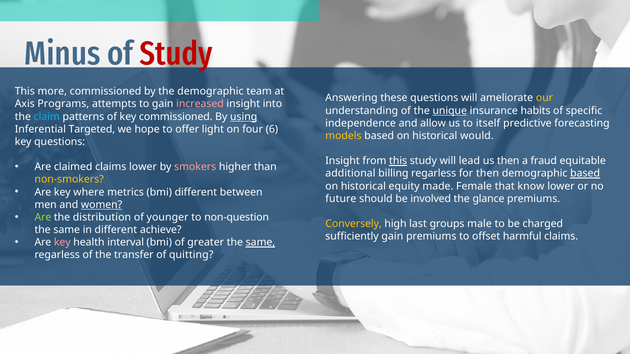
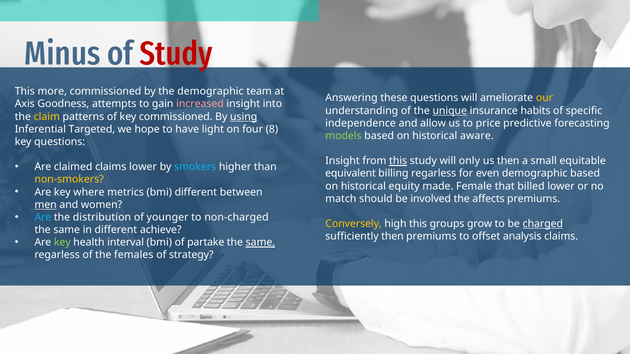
Programs: Programs -> Goodness (63, 104)
claim colour: light blue -> yellow (47, 117)
itself: itself -> price (488, 123)
offer: offer -> have (187, 129)
6: 6 -> 8 (272, 129)
models colour: yellow -> light green (343, 136)
would: would -> aware (477, 136)
lead: lead -> only (469, 161)
fraud: fraud -> small (544, 161)
smokers colour: pink -> light blue (195, 167)
additional: additional -> equivalent (351, 174)
for then: then -> even (488, 174)
based underline: present -> none (585, 174)
know: know -> billed (531, 186)
future: future -> match (341, 199)
glance: glance -> affects (488, 199)
men underline: none -> present (46, 205)
women underline: present -> none (102, 205)
Are colour: light green -> light blue (43, 218)
non-question: non-question -> non-charged (237, 218)
high last: last -> this (418, 224)
male: male -> grow (480, 224)
charged underline: none -> present (543, 224)
sufficiently gain: gain -> then (392, 237)
harmful: harmful -> analysis (522, 237)
key colour: pink -> light green (62, 243)
greater: greater -> partake (206, 243)
transfer: transfer -> females (134, 255)
quitting: quitting -> strategy (191, 255)
